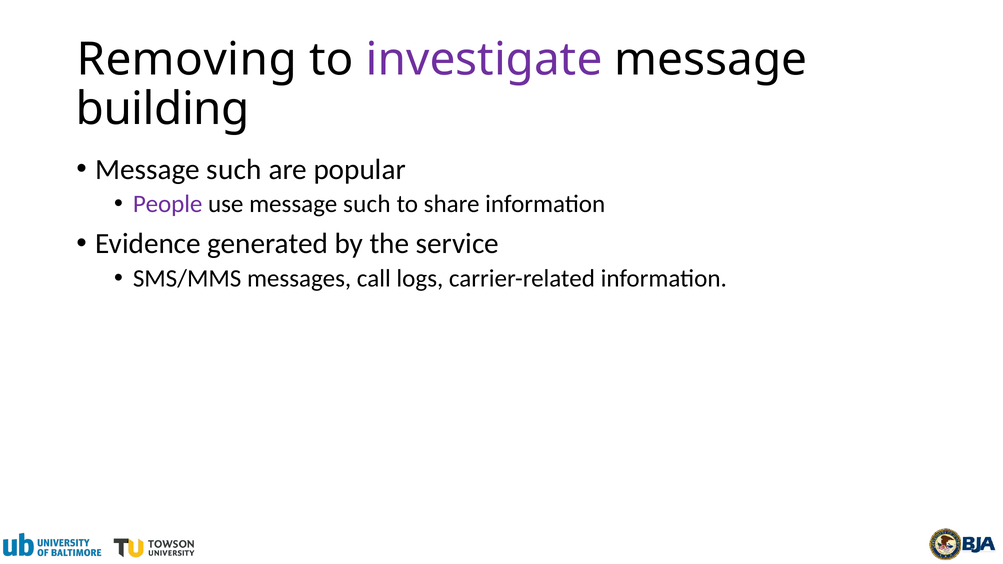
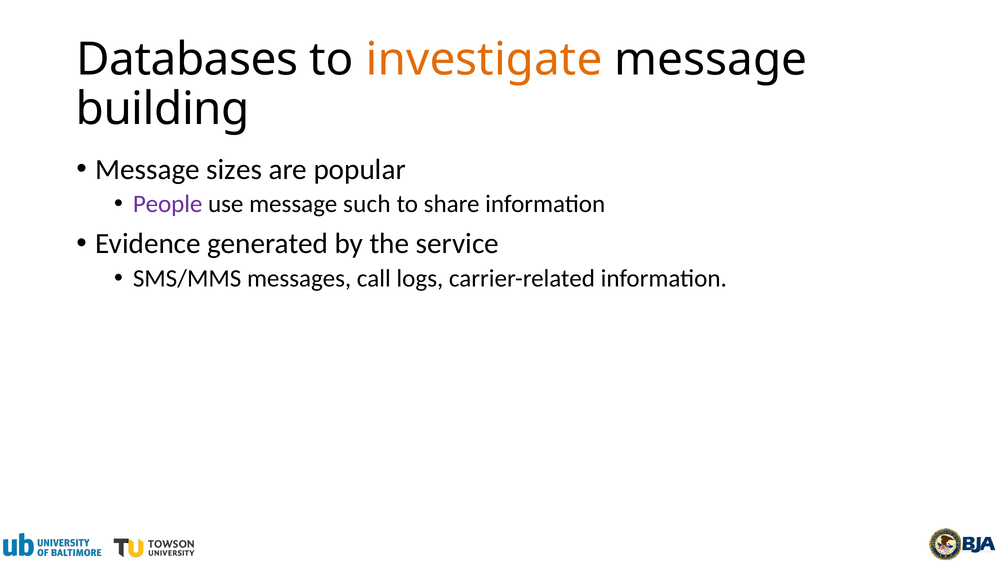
Removing: Removing -> Databases (187, 59)
investigate colour: purple -> orange (484, 59)
such: such -> sizes (234, 170)
